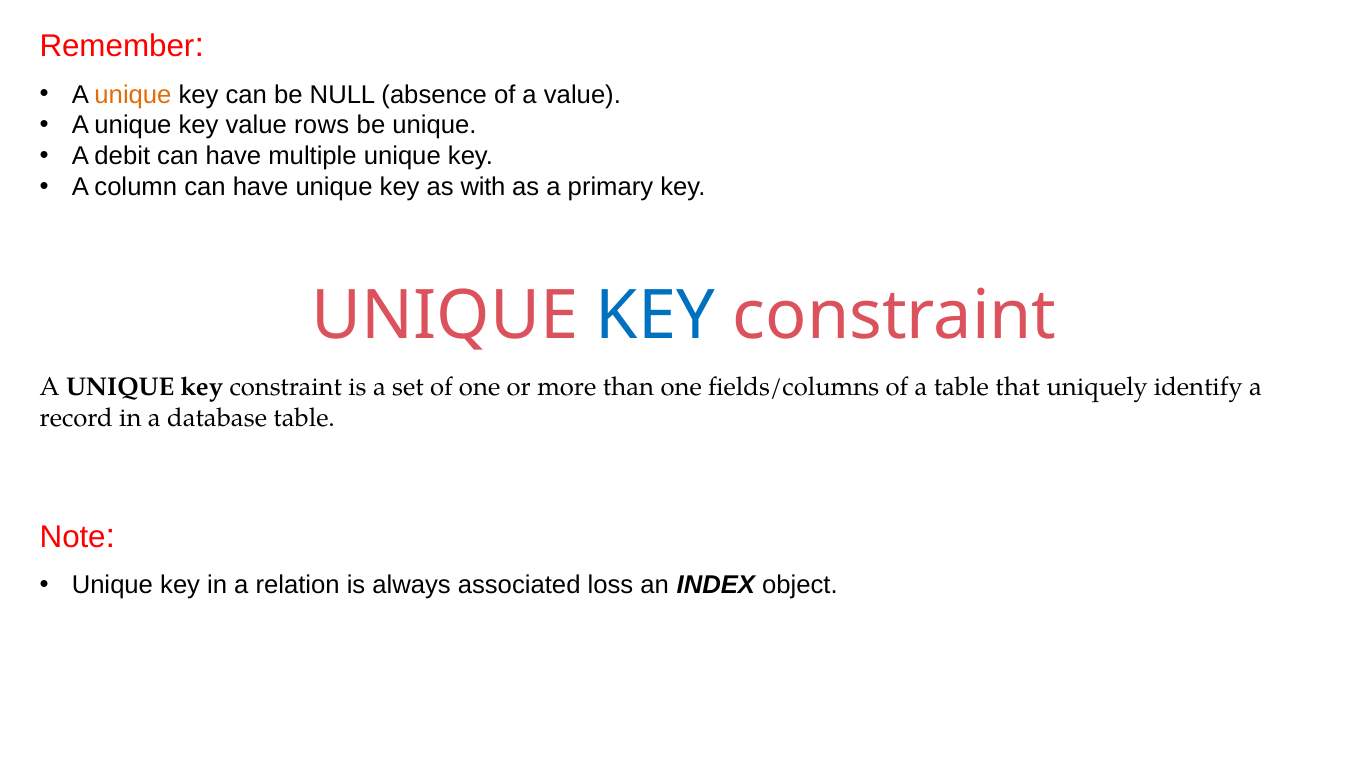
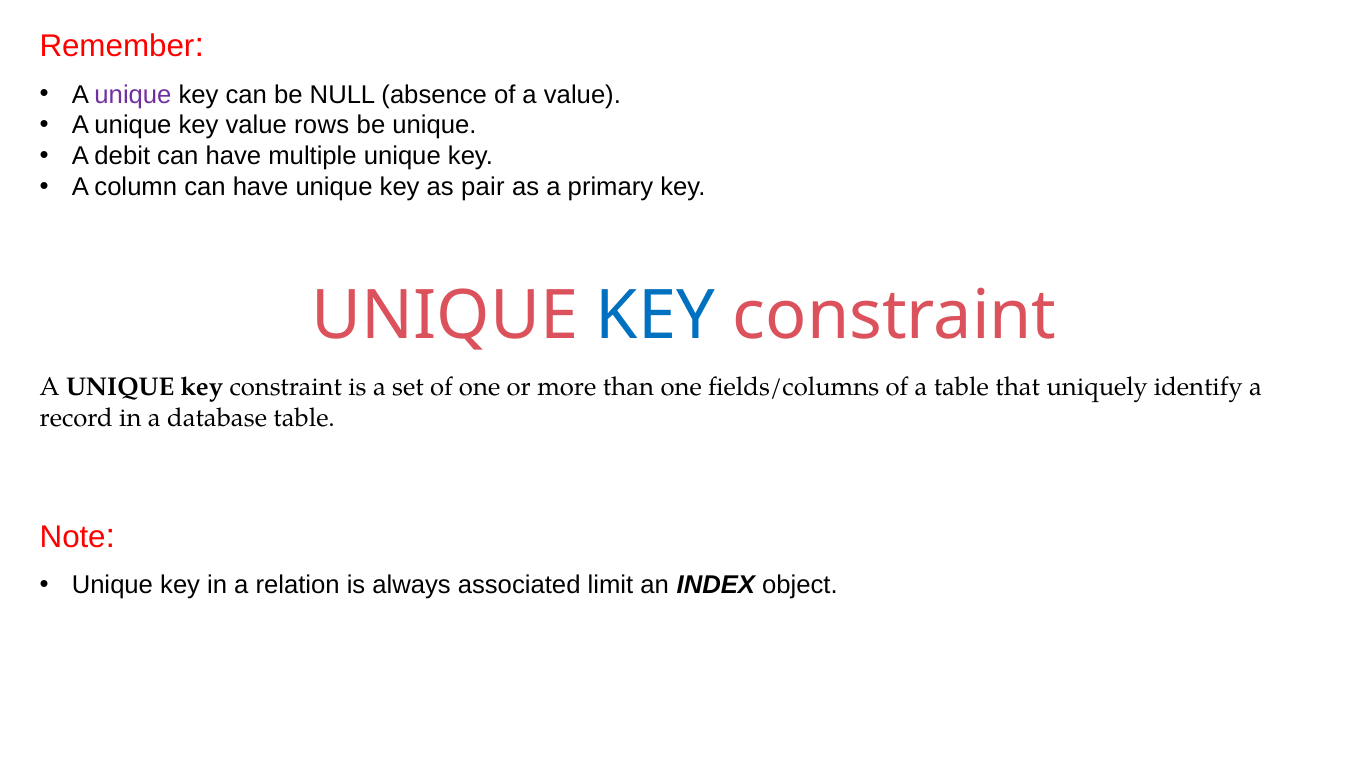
unique colour: orange -> purple (133, 95)
with: with -> pair (483, 187)
loss: loss -> limit (610, 585)
